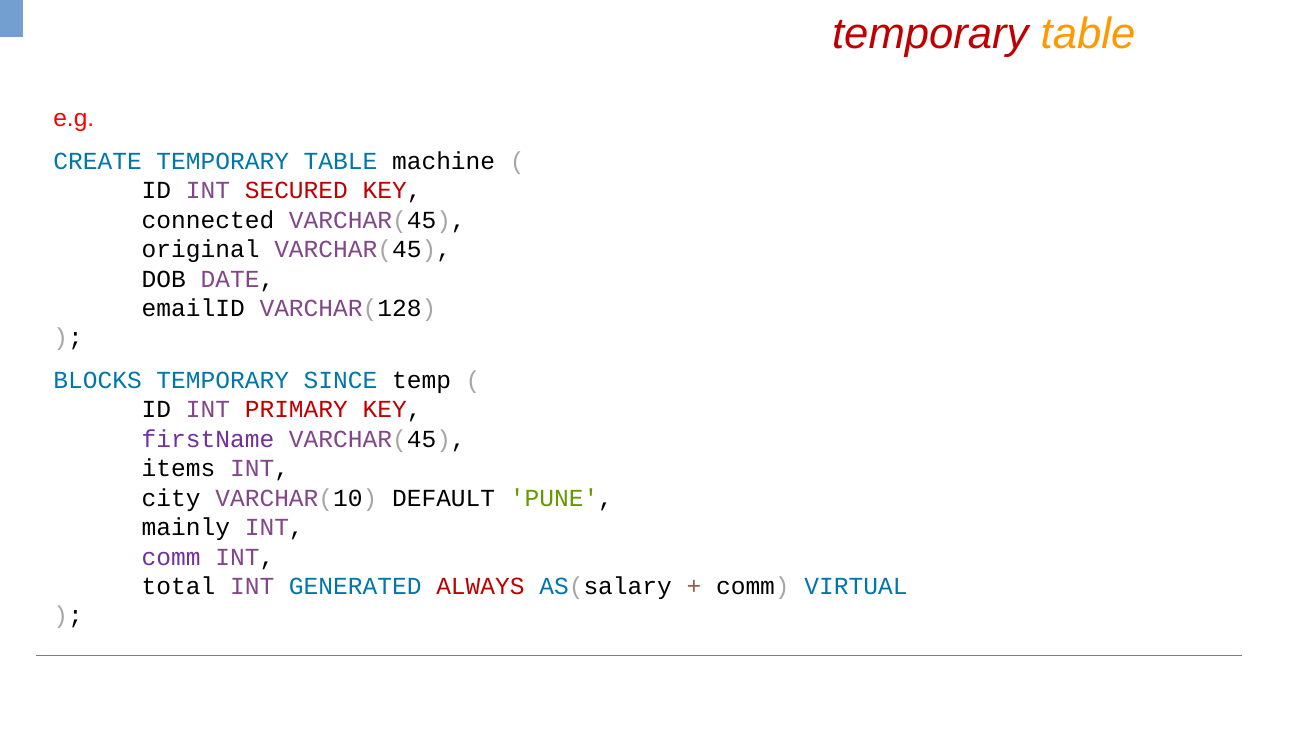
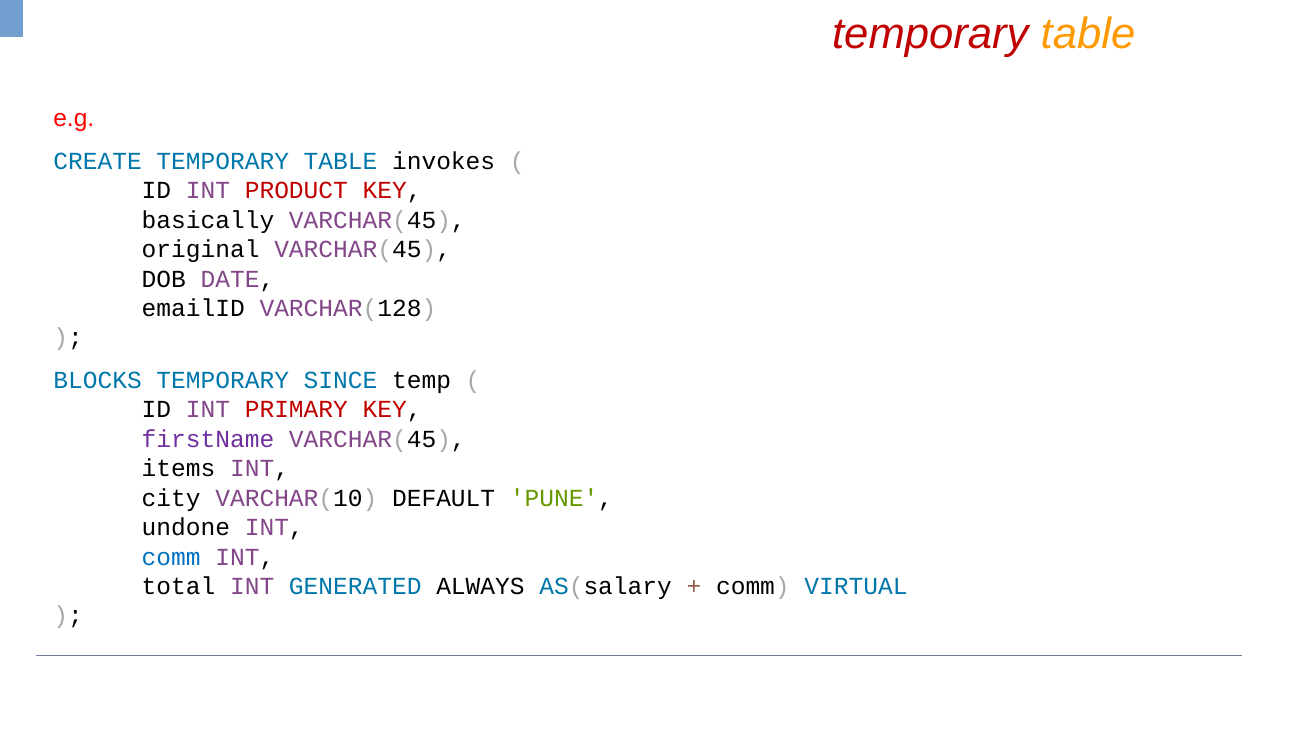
machine: machine -> invokes (444, 161)
SECURED: SECURED -> PRODUCT (296, 191)
connected: connected -> basically (208, 220)
mainly: mainly -> undone (186, 528)
comm colour: purple -> blue (171, 557)
ALWAYS colour: red -> black (480, 587)
